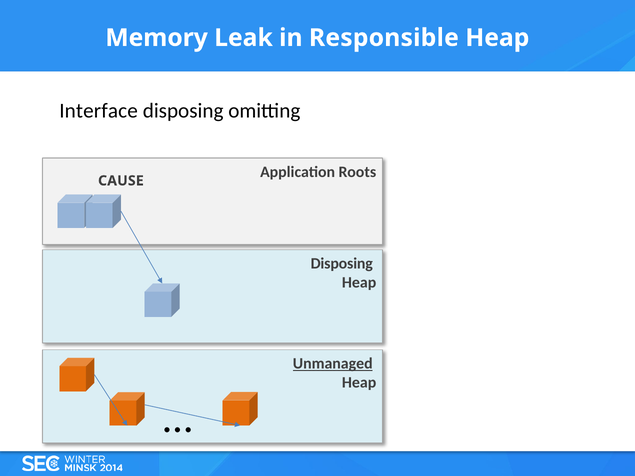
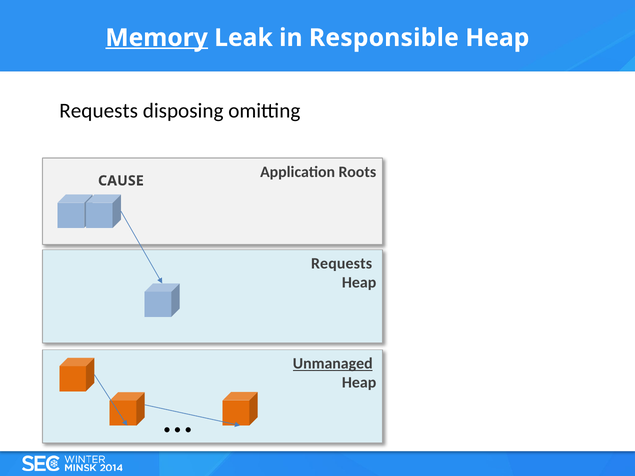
Memory underline: none -> present (157, 38)
Interface: Interface -> Requests (99, 111)
Disposing: Disposing -> Requests (342, 264)
